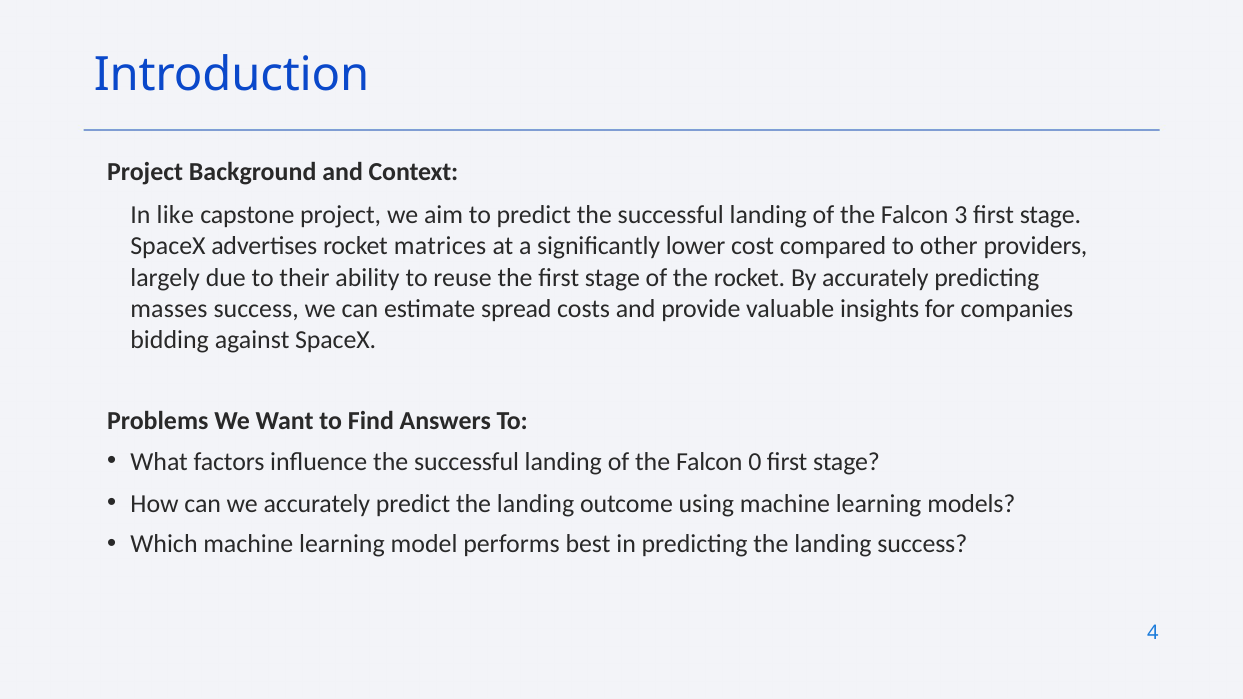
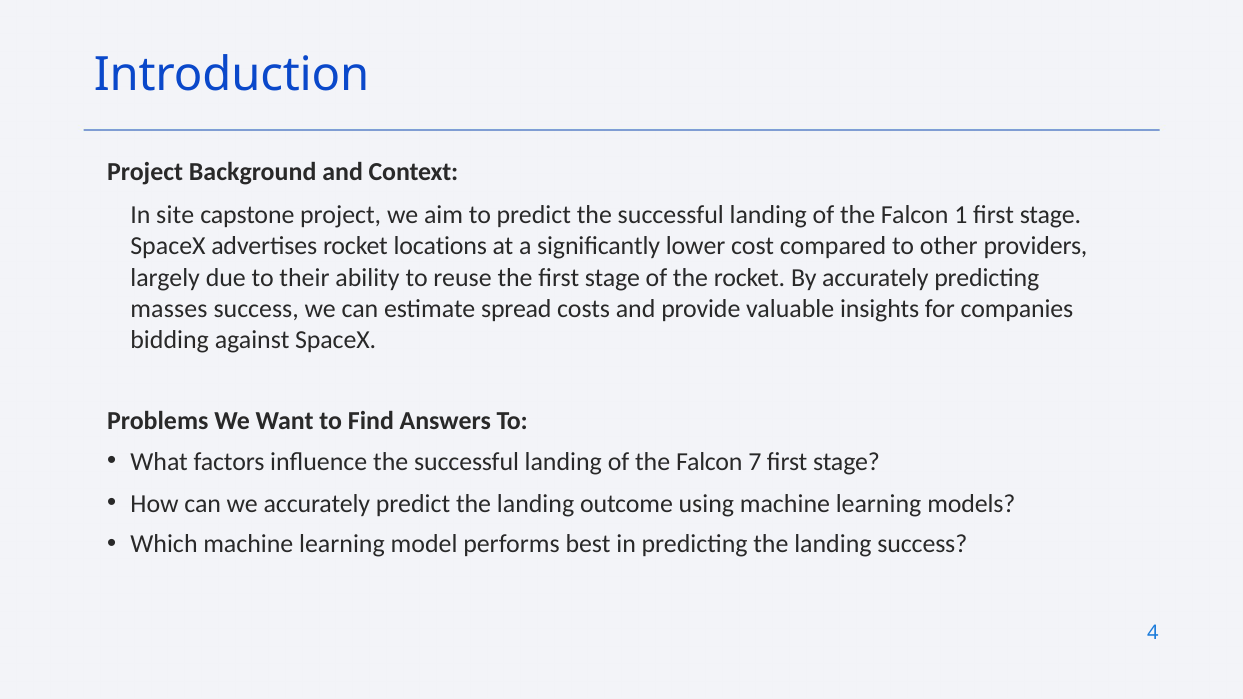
like: like -> site (175, 215)
3: 3 -> 1 (961, 215)
matrices: matrices -> locations (440, 246)
0: 0 -> 7 (755, 462)
